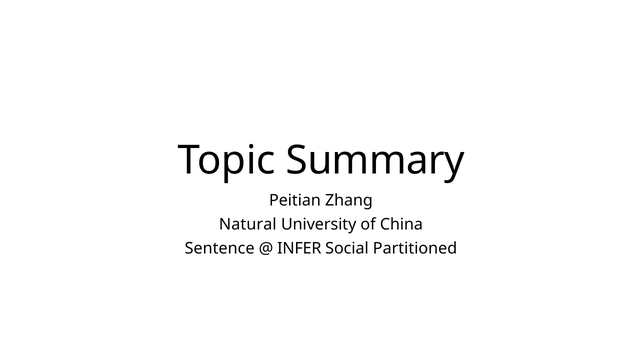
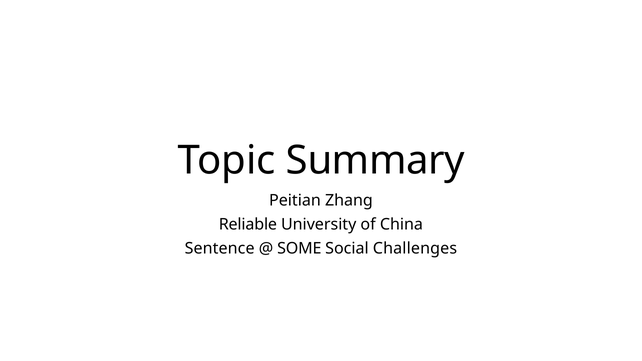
Natural: Natural -> Reliable (248, 225)
INFER: INFER -> SOME (299, 249)
Partitioned: Partitioned -> Challenges (415, 249)
